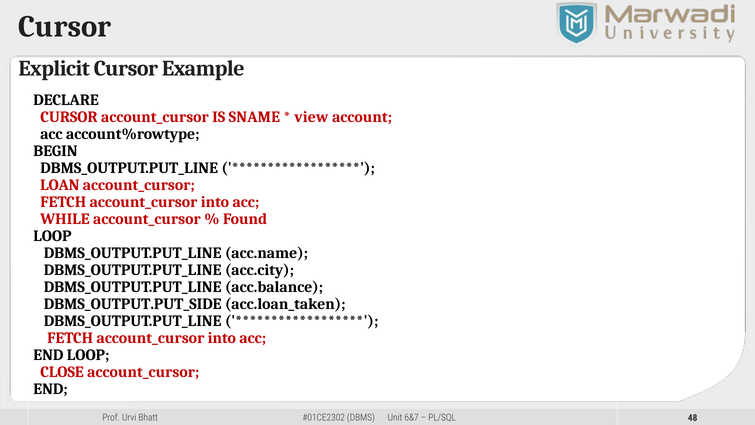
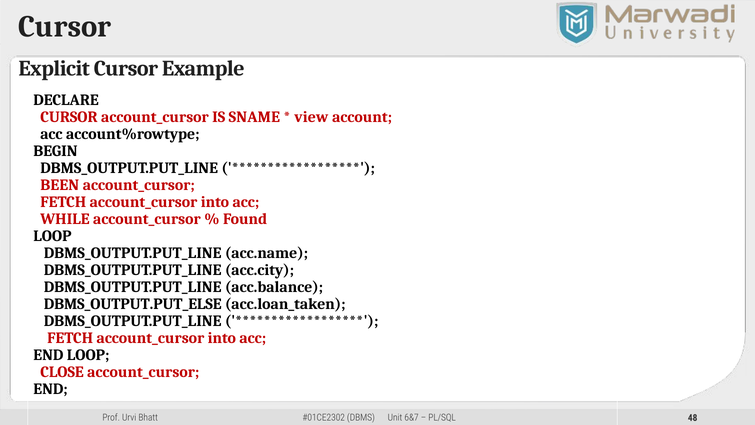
LOAN: LOAN -> BEEN (60, 185)
DBMS_OUTPUT.PUT_SIDE: DBMS_OUTPUT.PUT_SIDE -> DBMS_OUTPUT.PUT_ELSE (133, 304)
